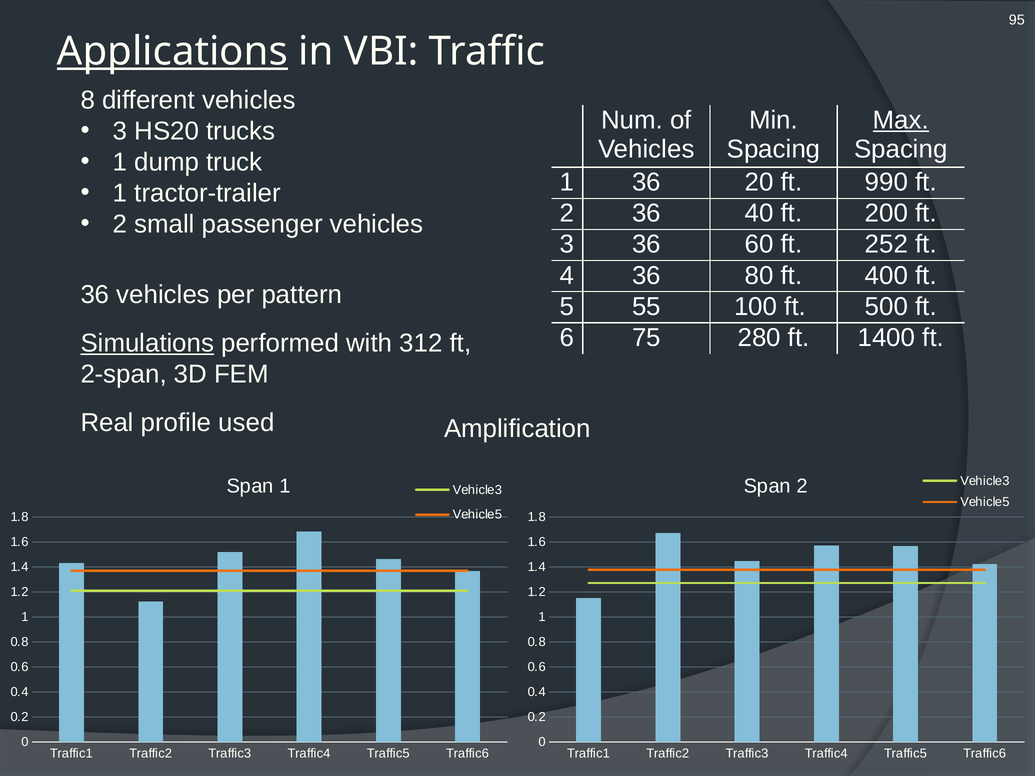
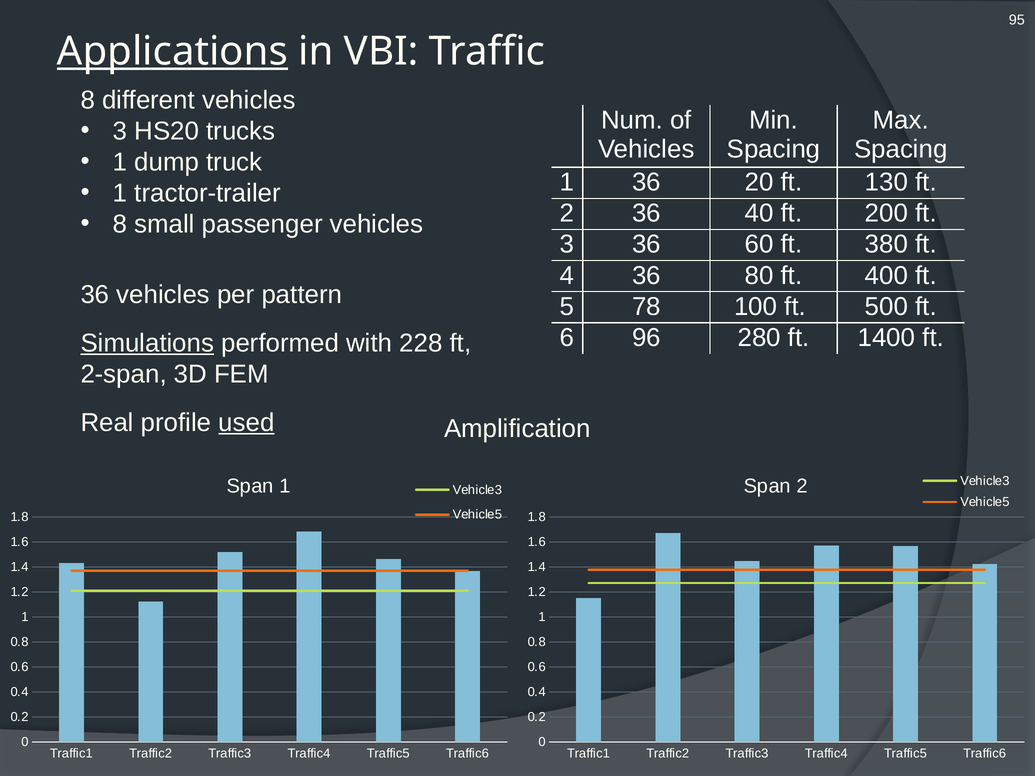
Max underline: present -> none (901, 120)
990: 990 -> 130 (887, 182)
2: 2 -> 8 (120, 224)
252: 252 -> 380 (887, 244)
55: 55 -> 78 (646, 307)
75: 75 -> 96 (646, 338)
312: 312 -> 228 (421, 343)
used underline: none -> present (246, 423)
